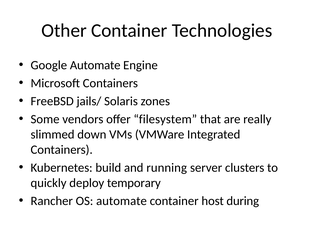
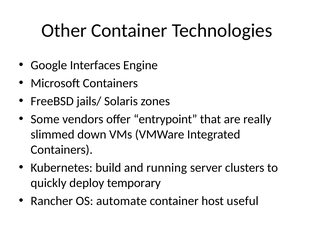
Google Automate: Automate -> Interfaces (95, 65)
filesystem: filesystem -> entrypoint (165, 119)
during: during -> useful (243, 200)
